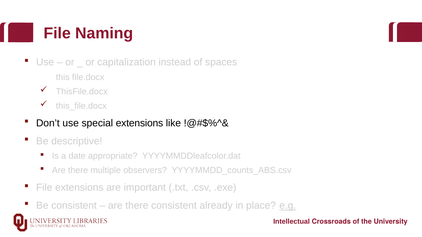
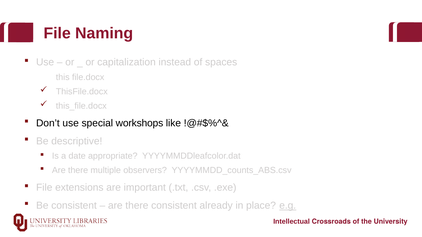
special extensions: extensions -> workshops (139, 123)
